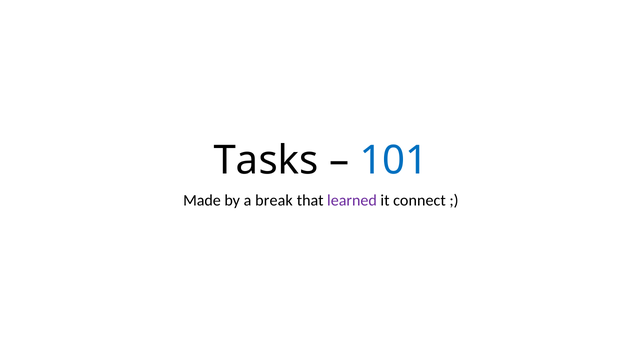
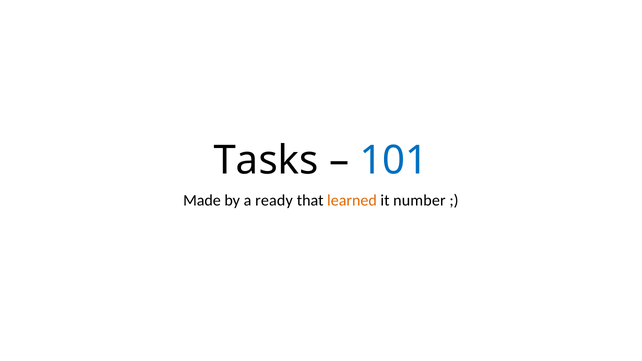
break: break -> ready (274, 201)
learned colour: purple -> orange (352, 201)
connect: connect -> number (419, 201)
